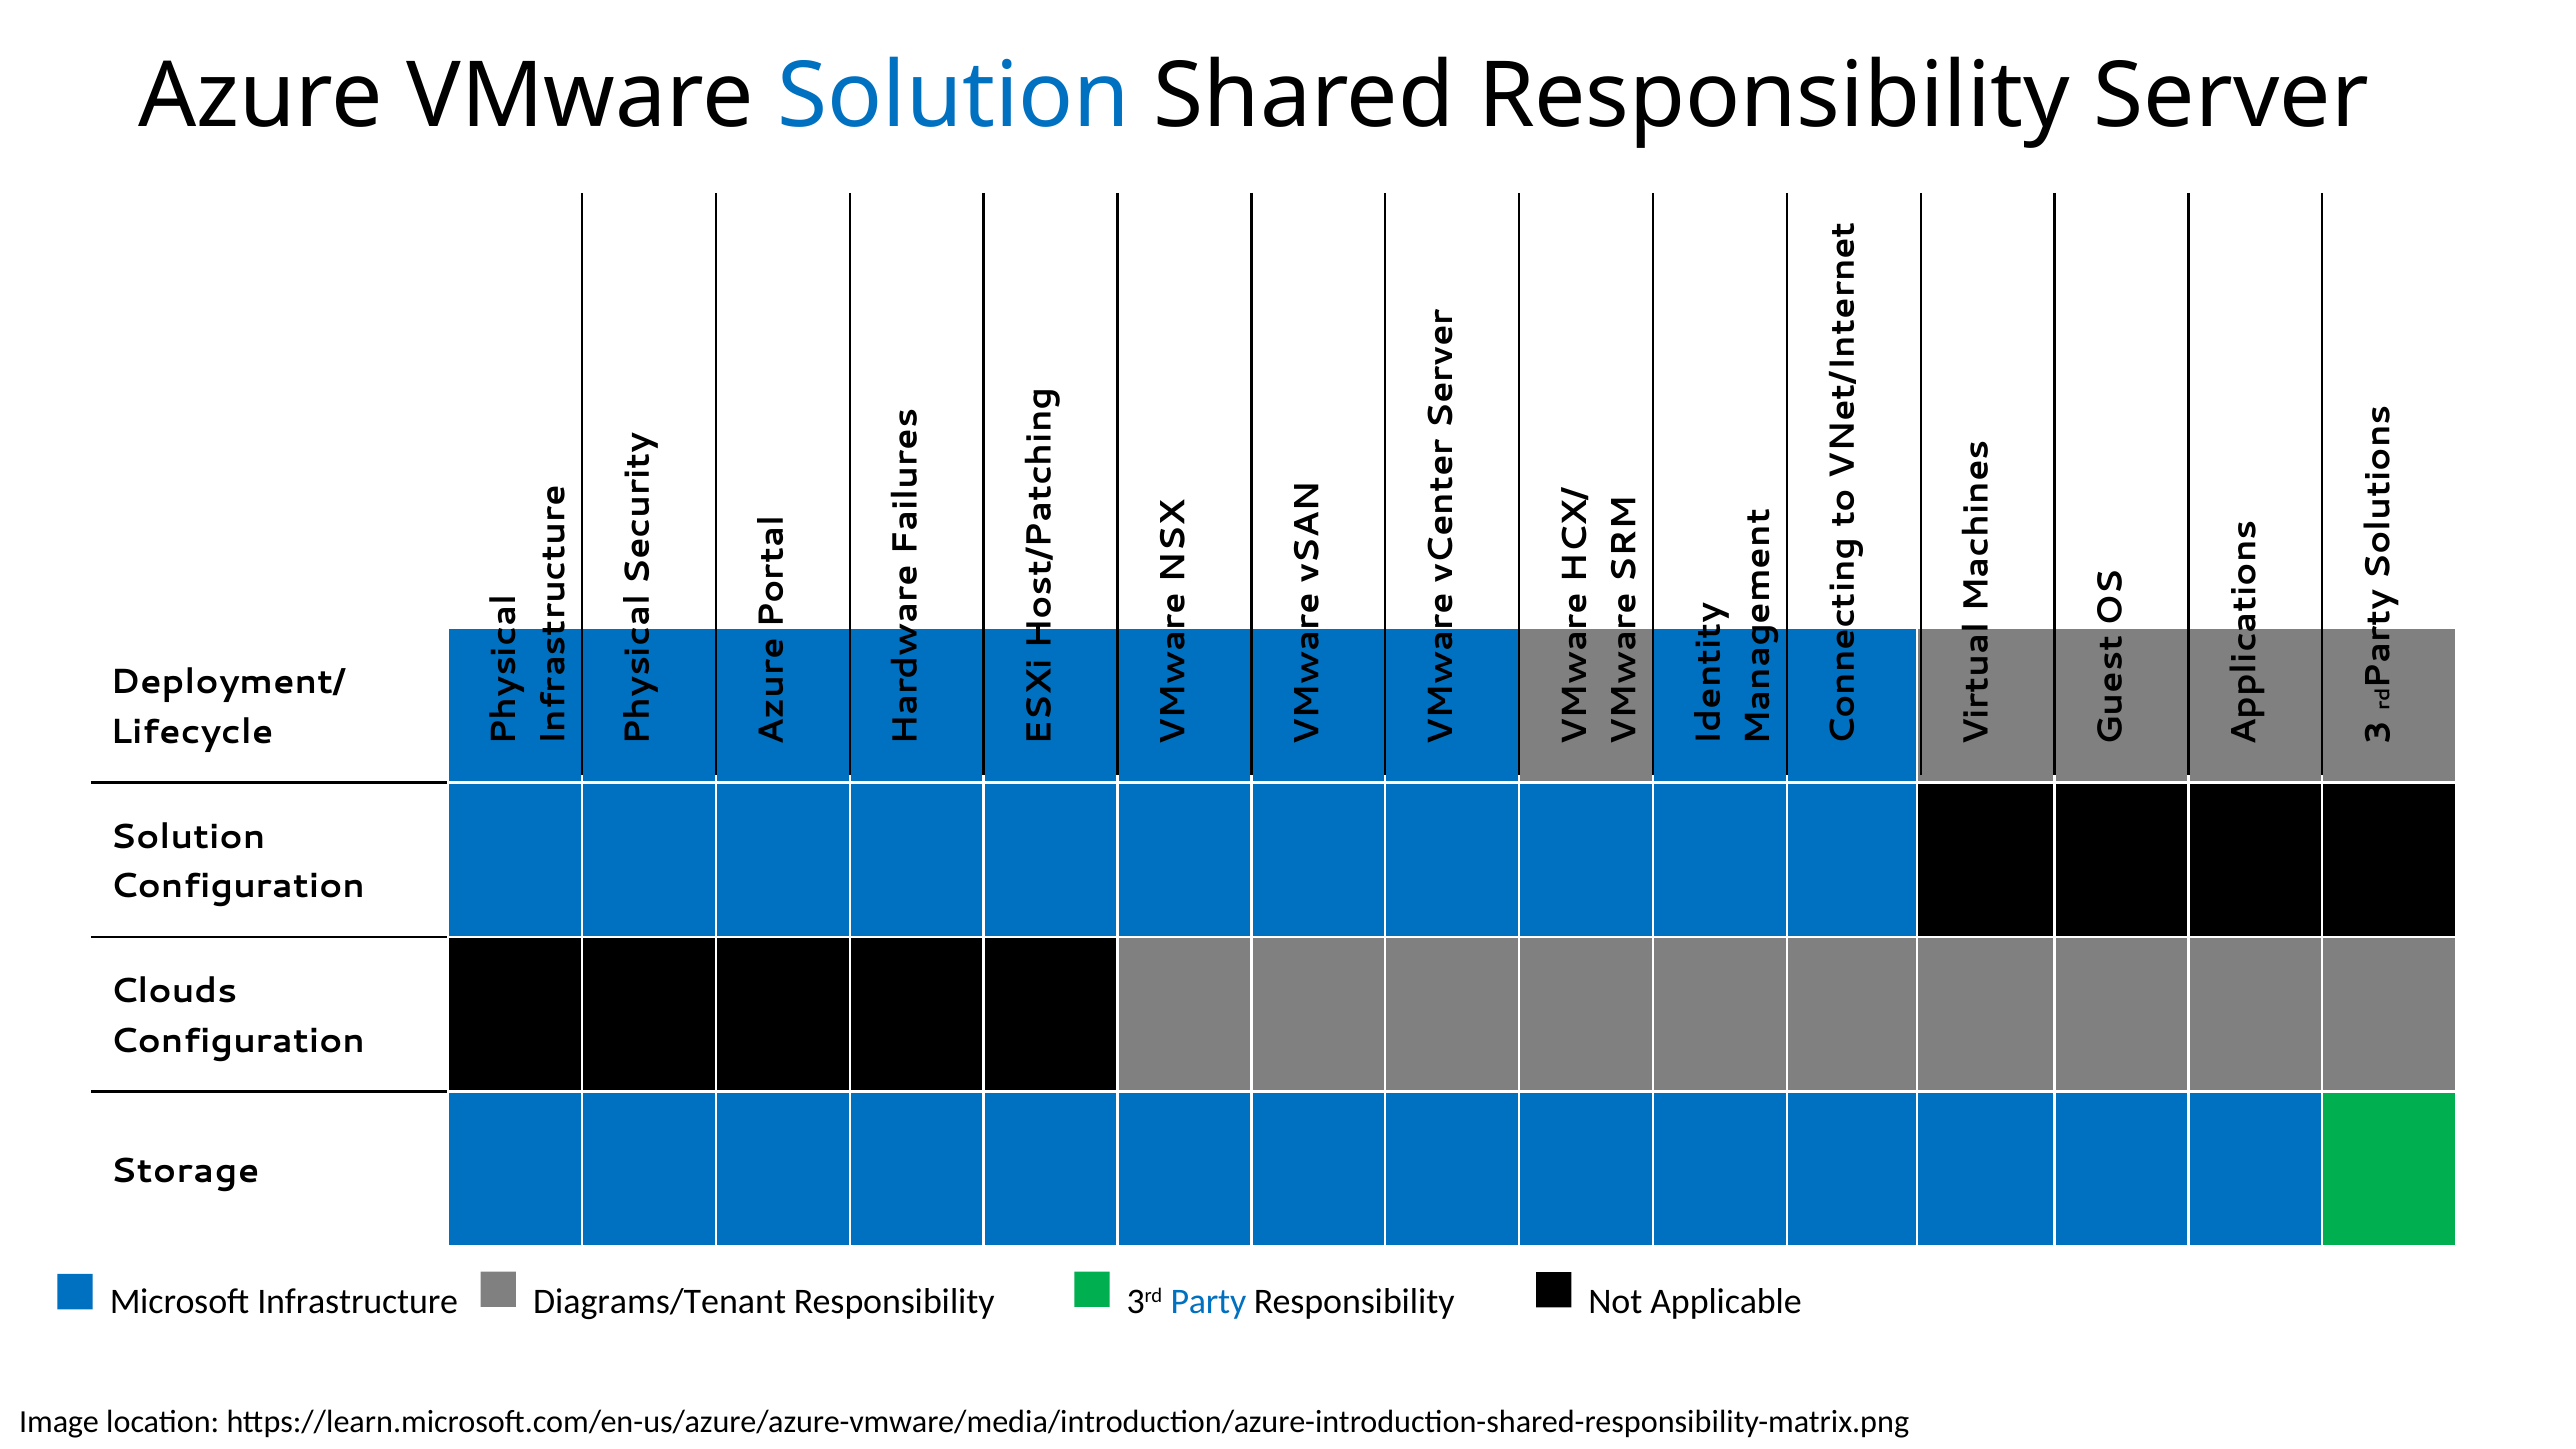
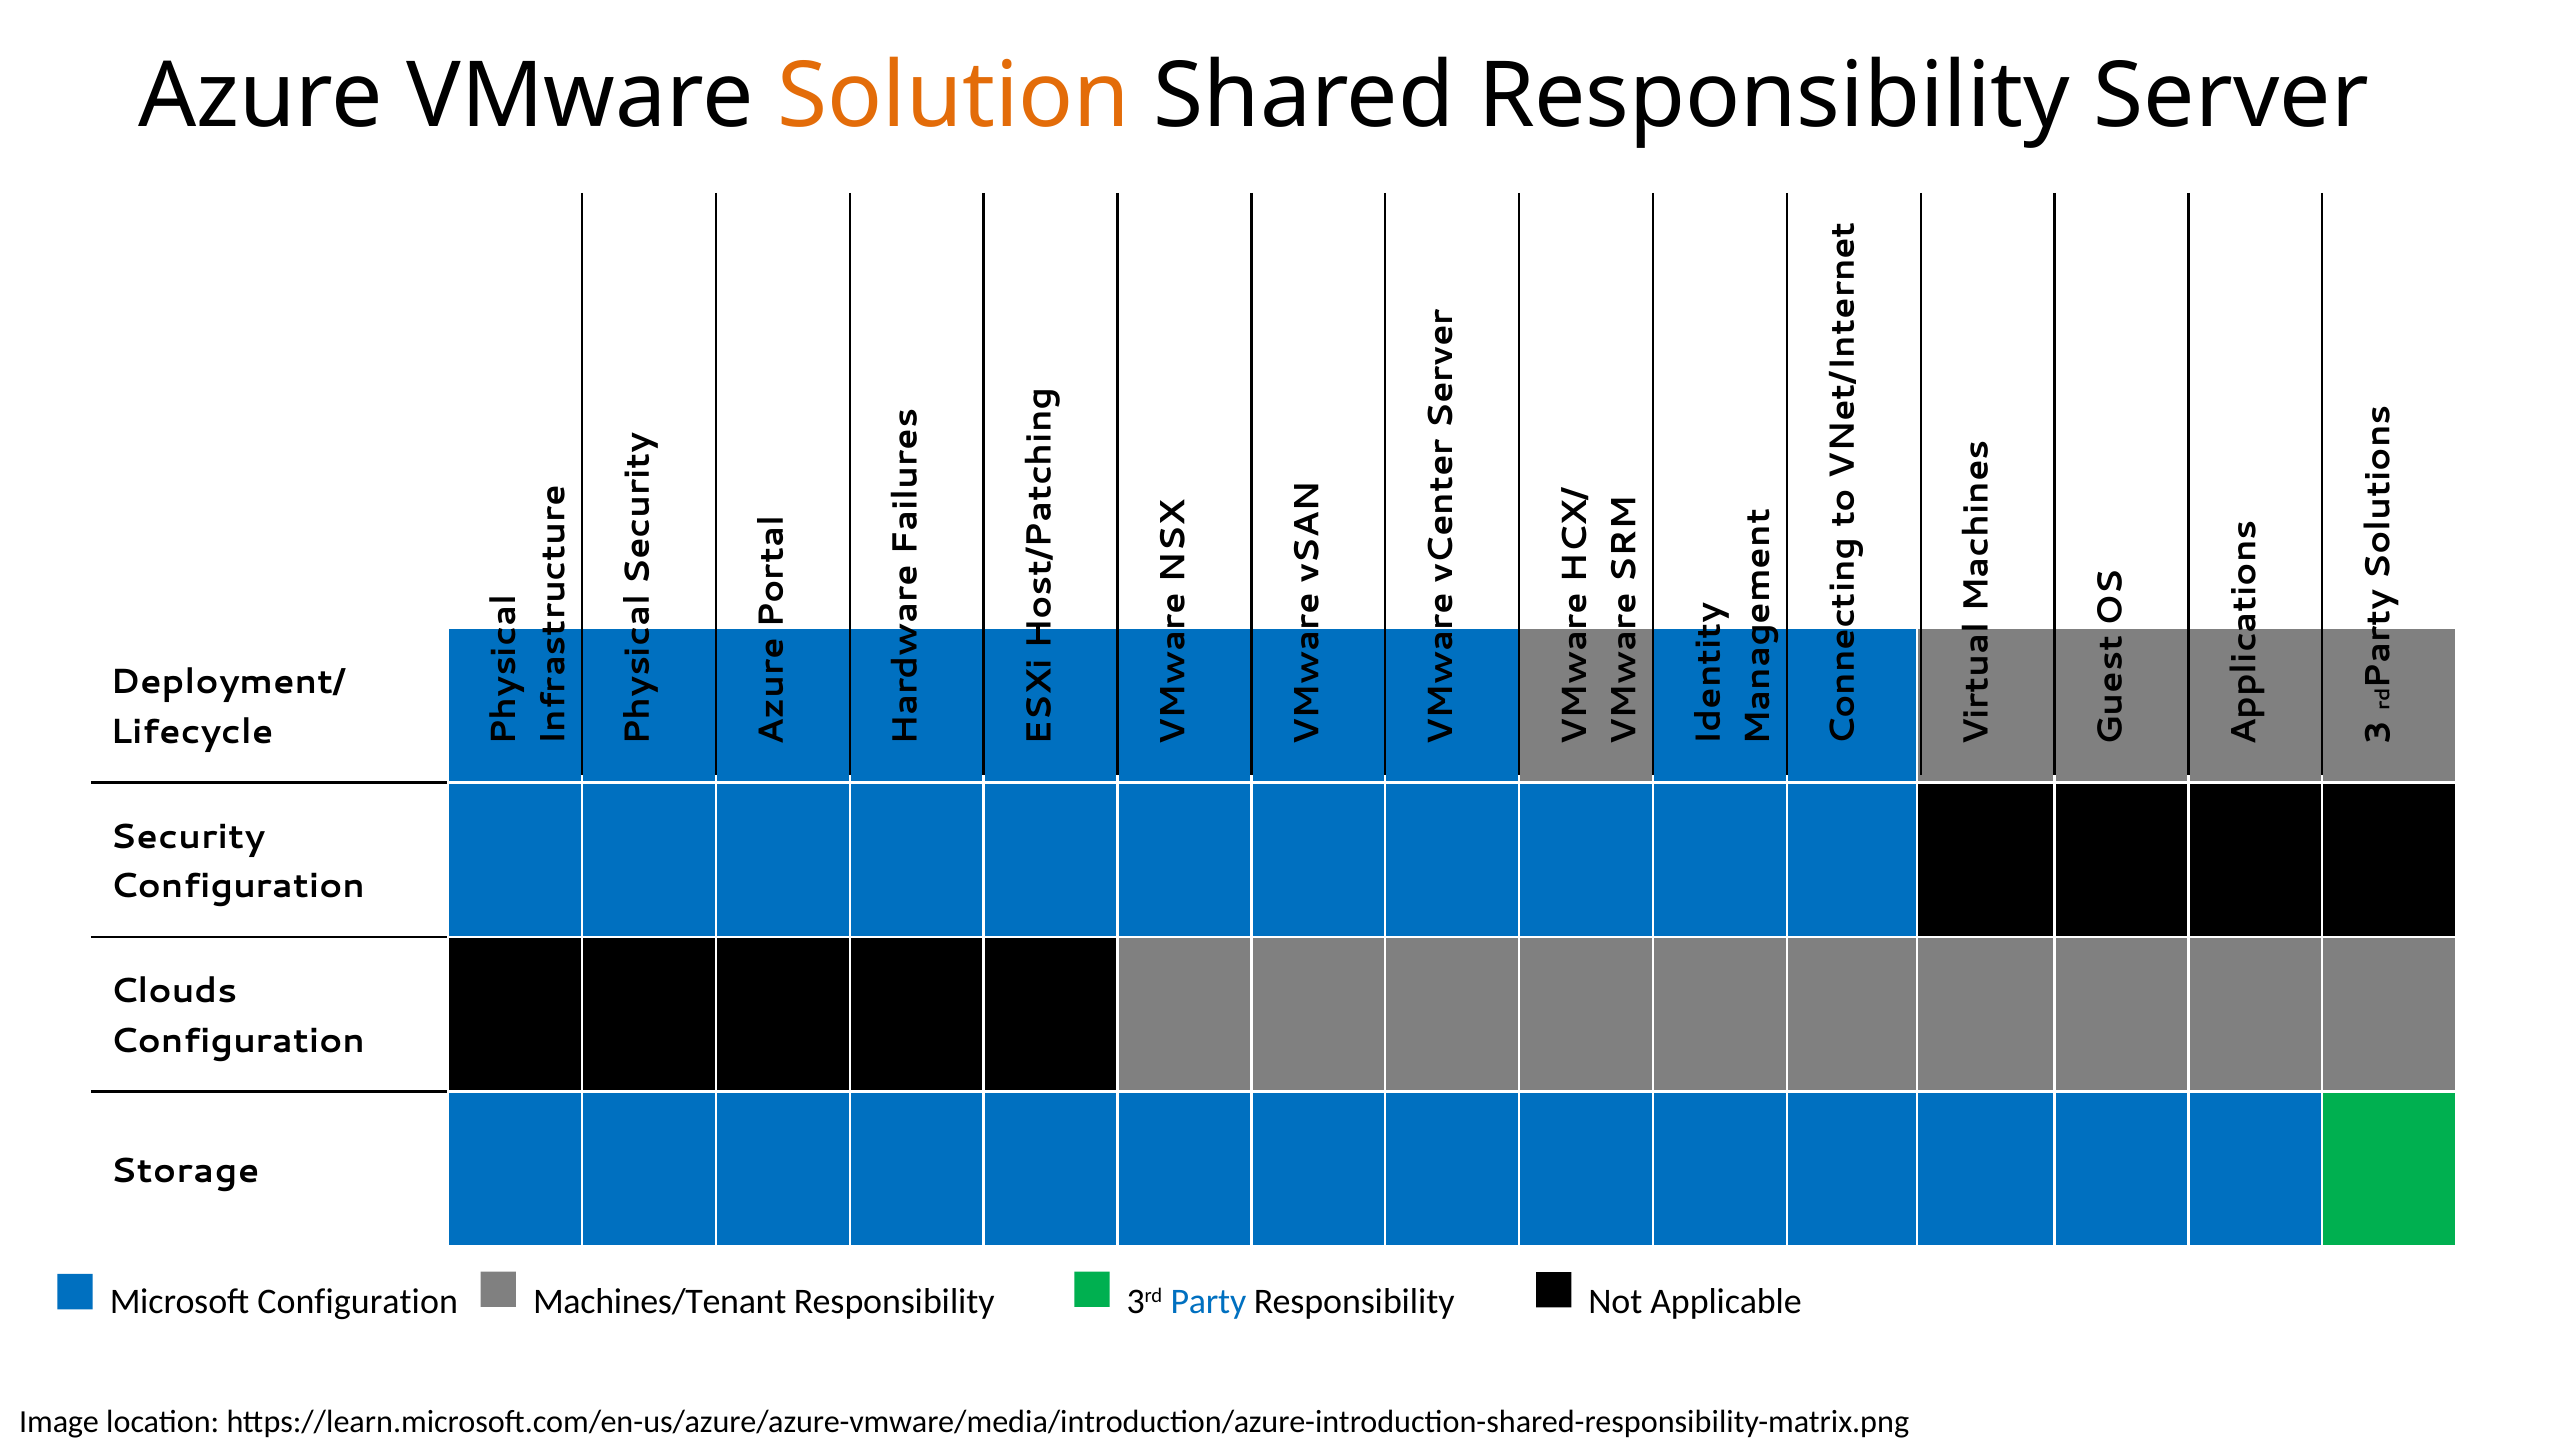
Solution colour: blue -> orange (954, 96)
Solution: Solution -> Security (188, 837)
Microsoft Infrastructure: Infrastructure -> Configuration (358, 1302)
Diagrams/Tenant: Diagrams/Tenant -> Machines/Tenant (660, 1302)
